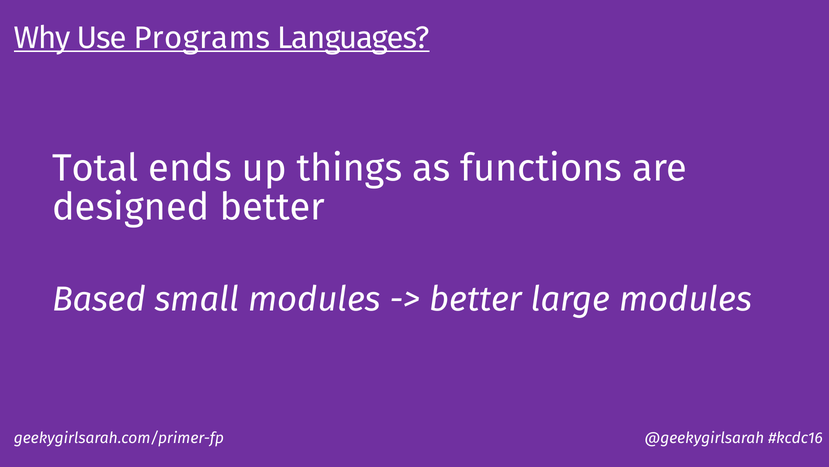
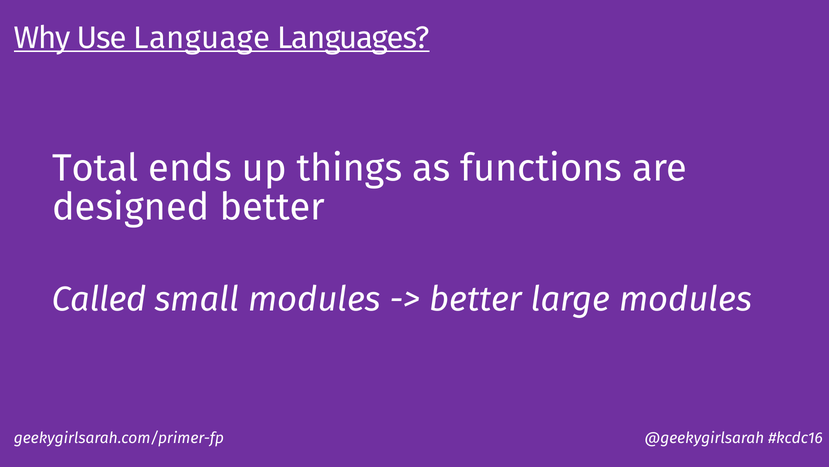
Programs: Programs -> Language (202, 38)
Based: Based -> Called (99, 299)
